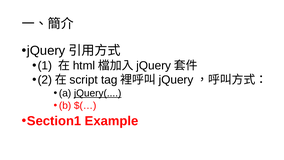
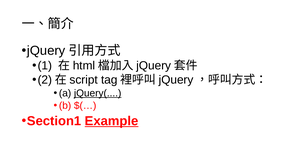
Example underline: none -> present (112, 121)
